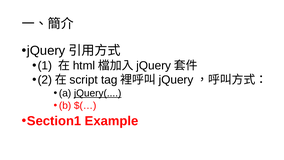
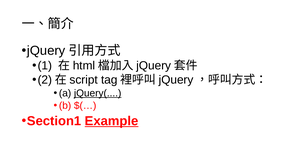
Example underline: none -> present (112, 121)
